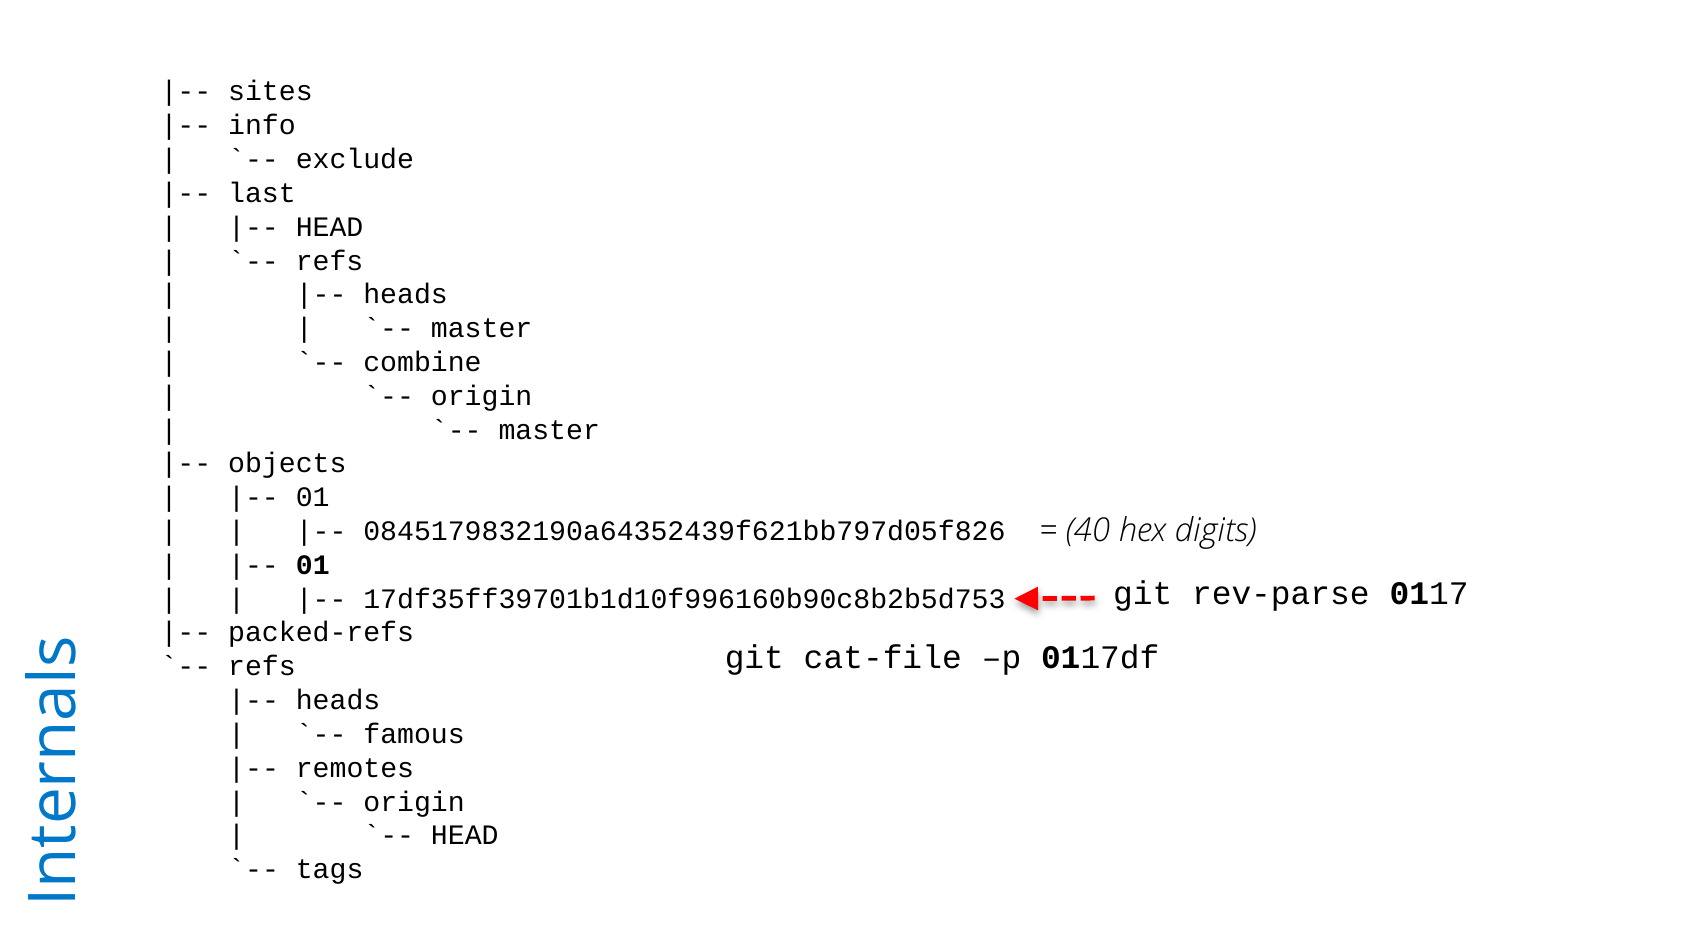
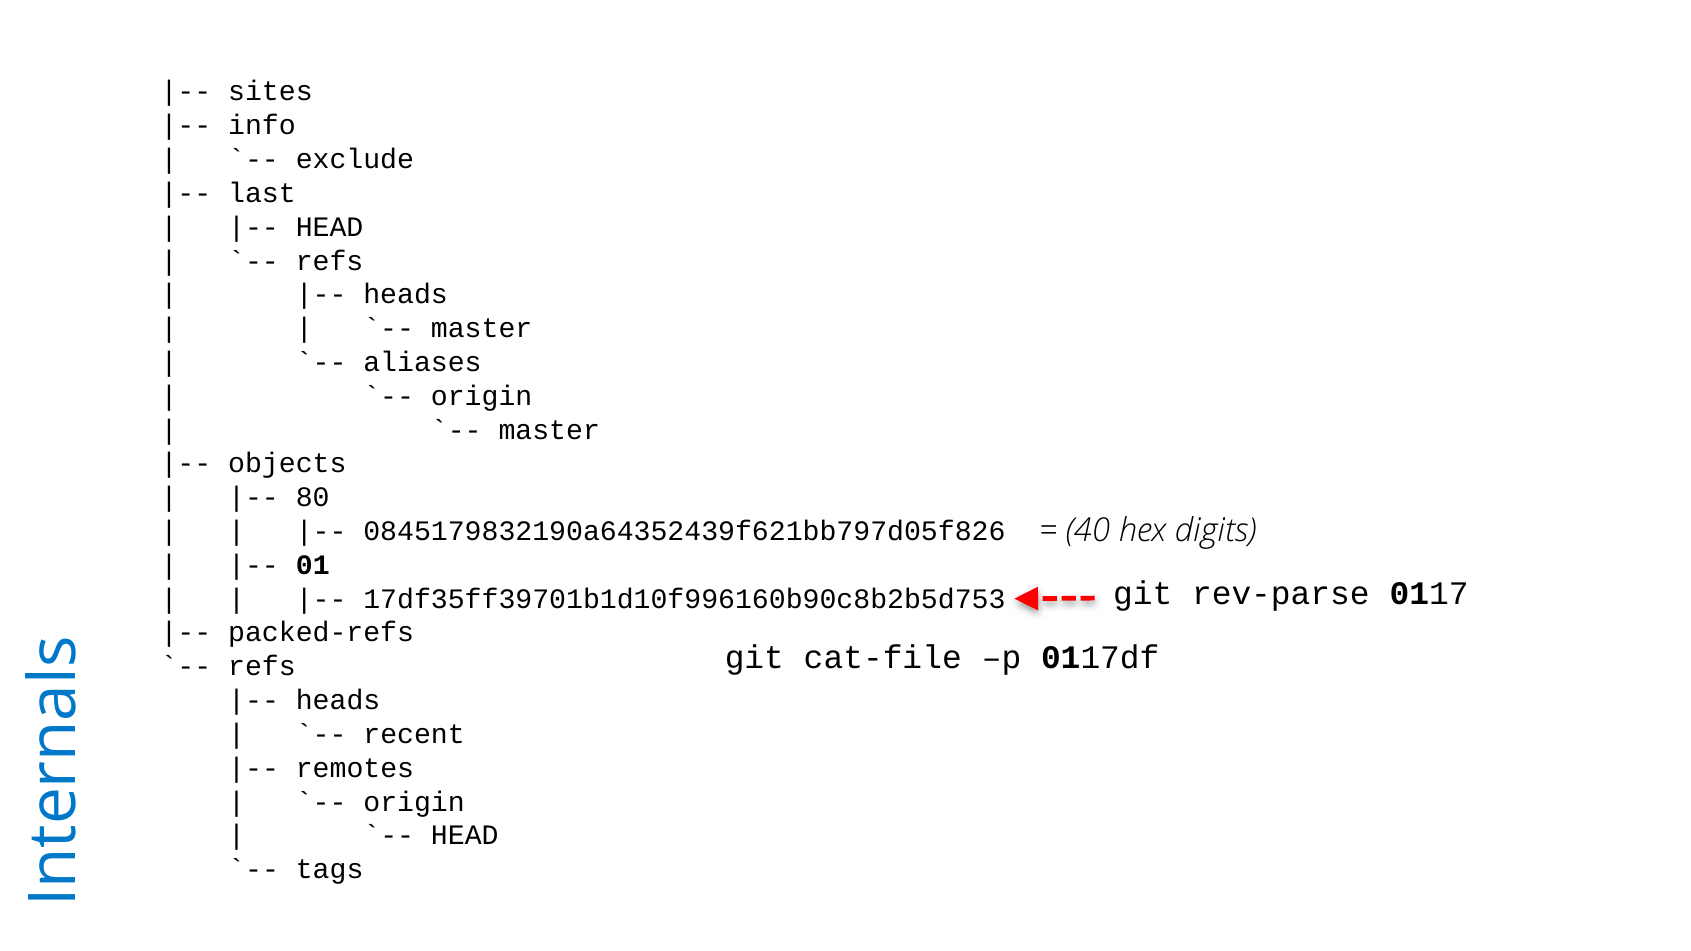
combine: combine -> aliases (422, 362)
01: 01 -> 80 (313, 498)
famous: famous -> recent (414, 734)
